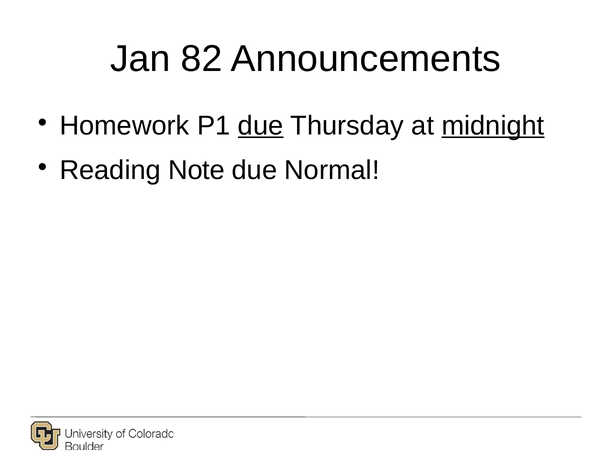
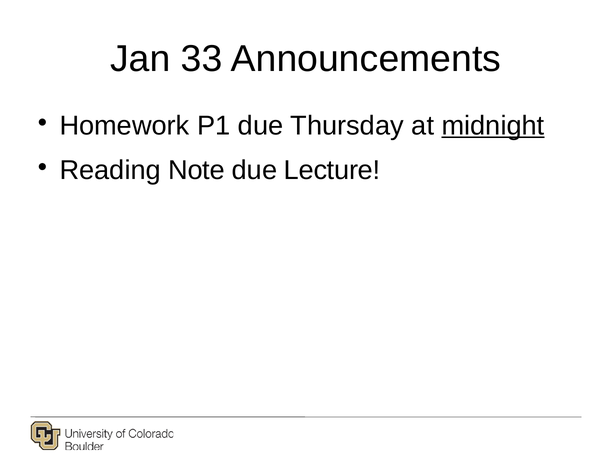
82: 82 -> 33 (202, 59)
due underline: present -> none (261, 126)
Normal: Normal -> Lecture (332, 170)
